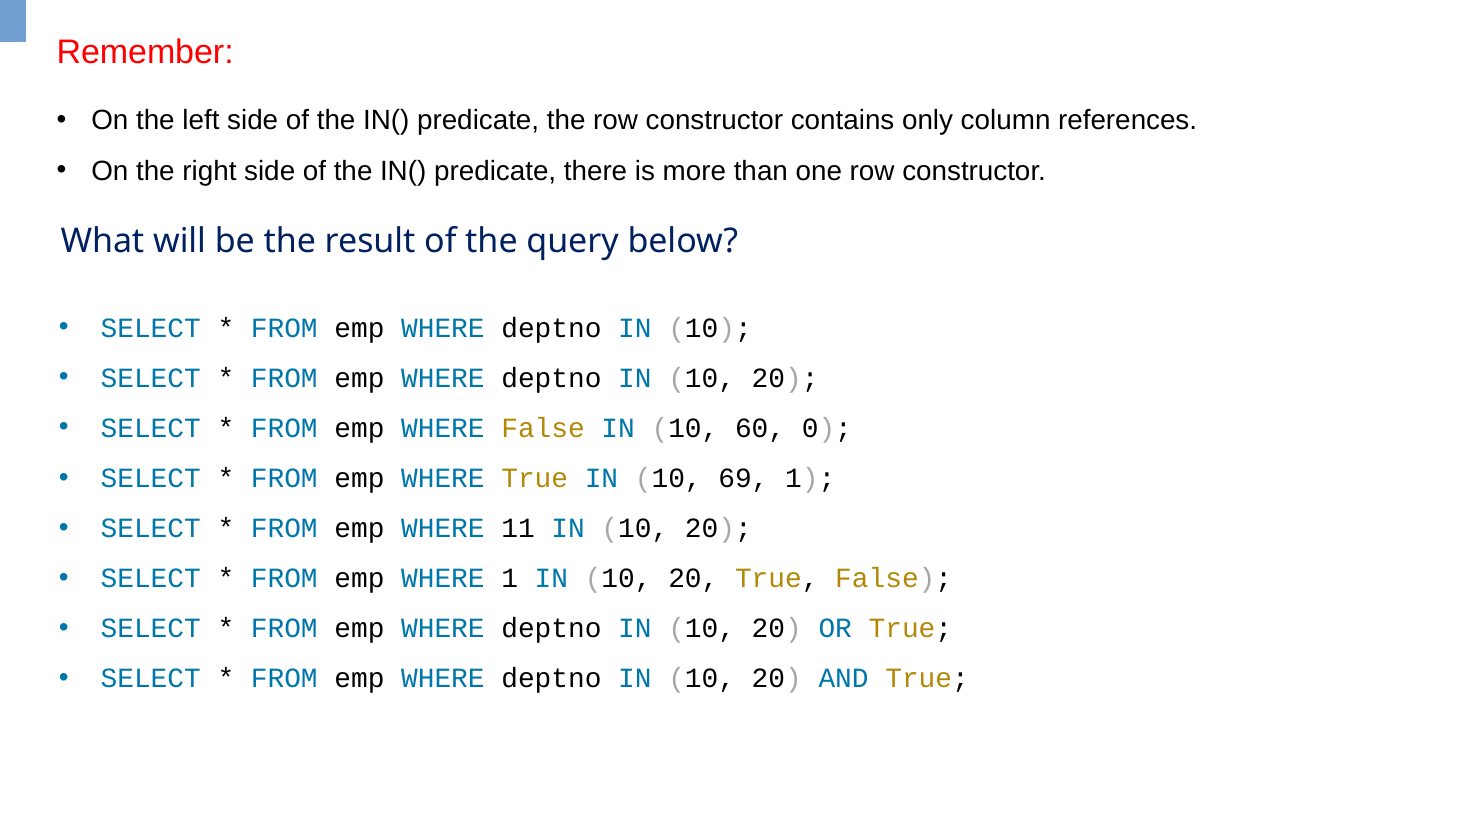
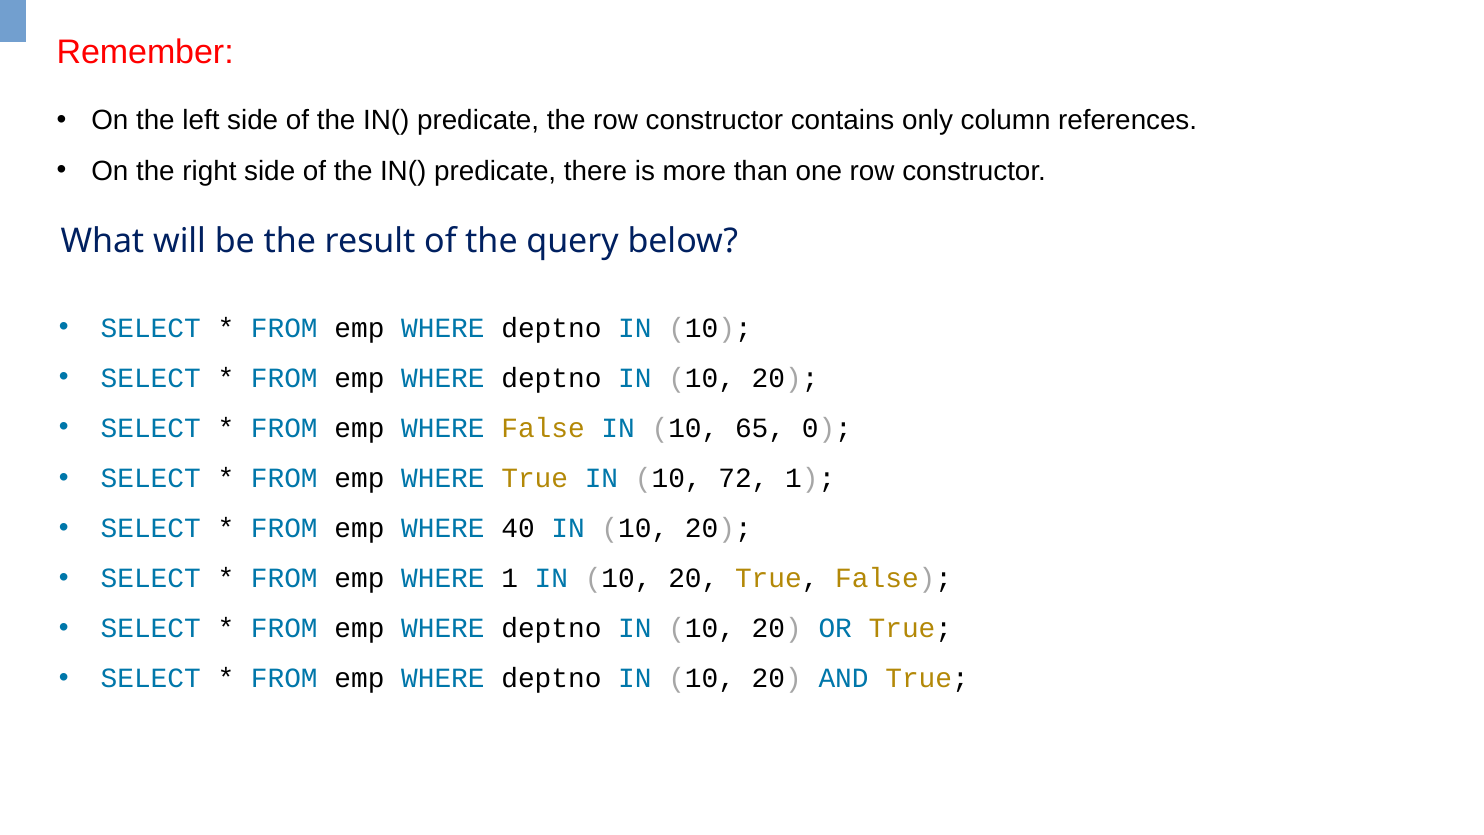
60: 60 -> 65 (760, 428)
69: 69 -> 72 (743, 478)
11: 11 -> 40 (518, 528)
